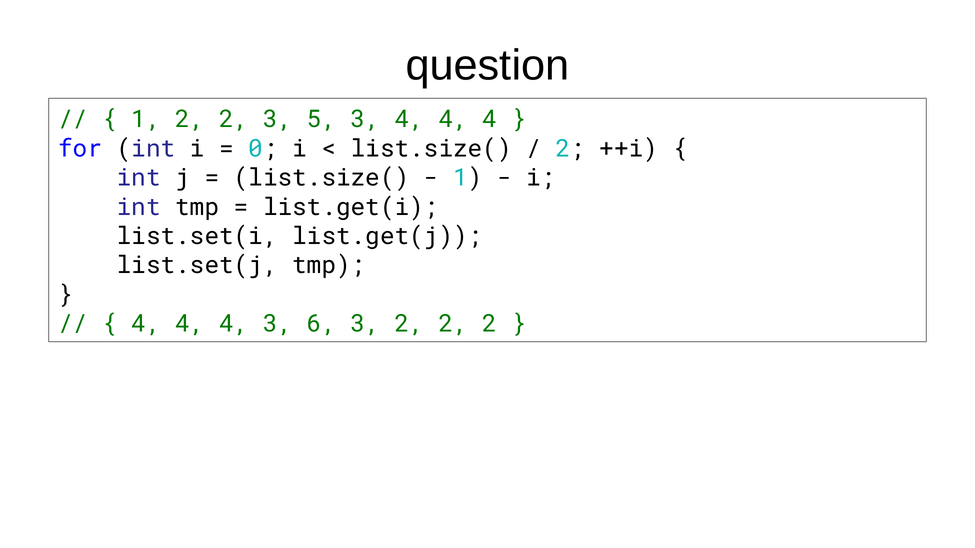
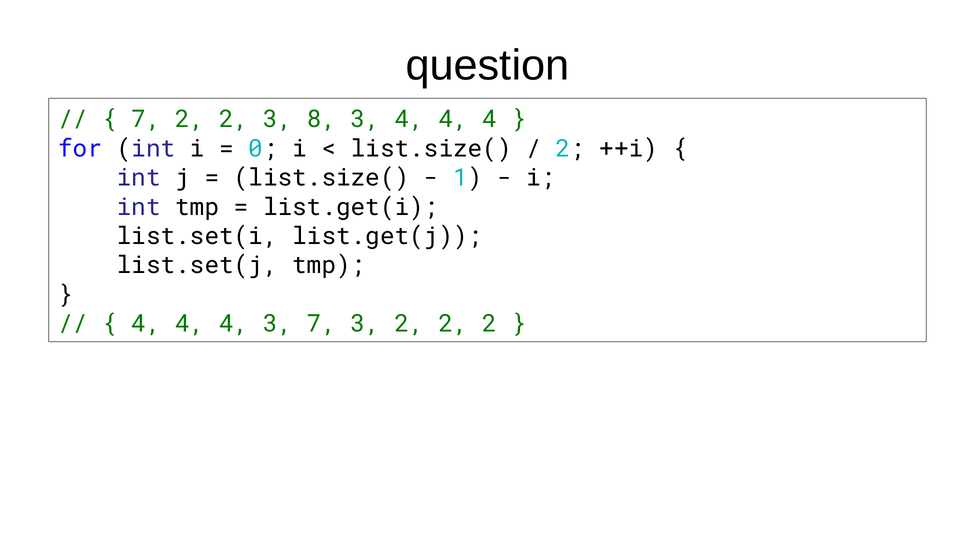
1: 1 -> 7 (146, 119)
5: 5 -> 8 (322, 119)
3 6: 6 -> 7 (322, 324)
